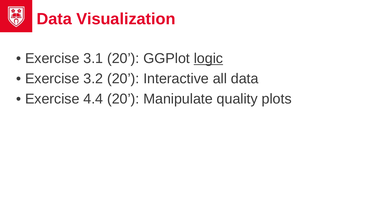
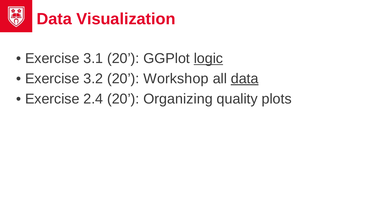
Interactive: Interactive -> Workshop (176, 79)
data underline: none -> present (245, 79)
4.4: 4.4 -> 2.4 (93, 99)
Manipulate: Manipulate -> Organizing (178, 99)
